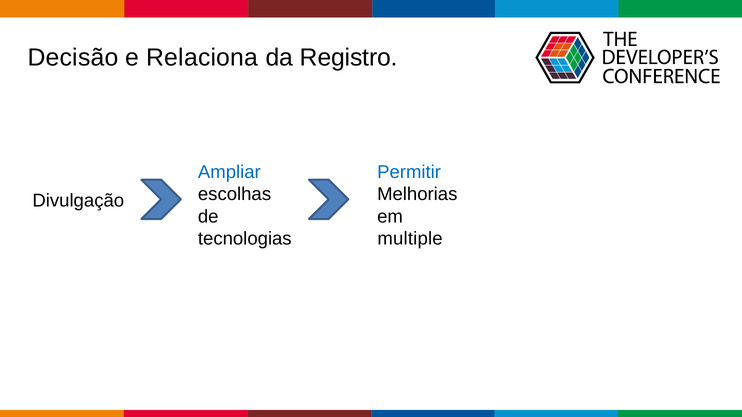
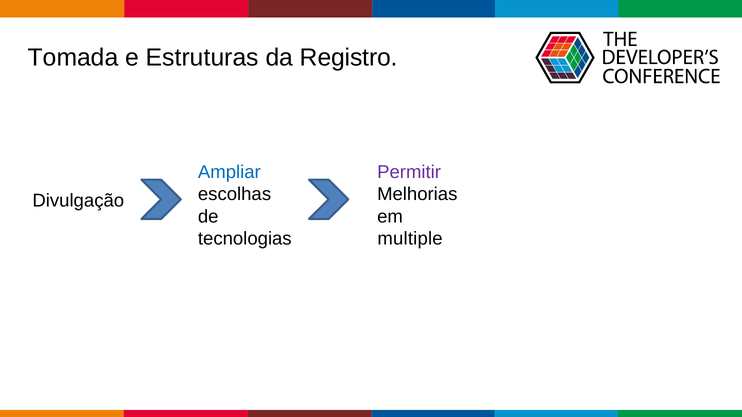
Decisão: Decisão -> Tomada (73, 58)
Relaciona: Relaciona -> Estruturas (202, 58)
Permitir colour: blue -> purple (409, 172)
